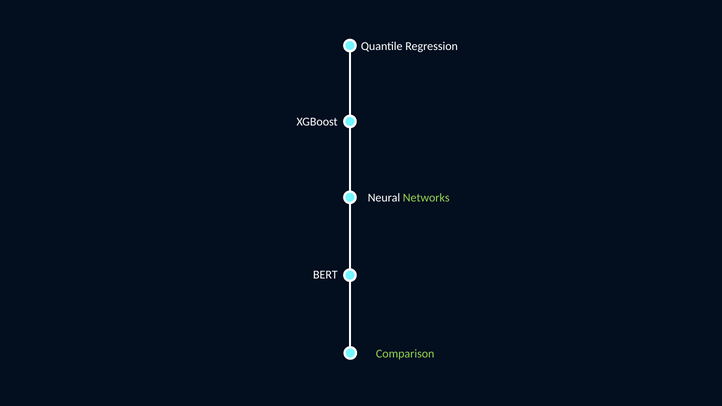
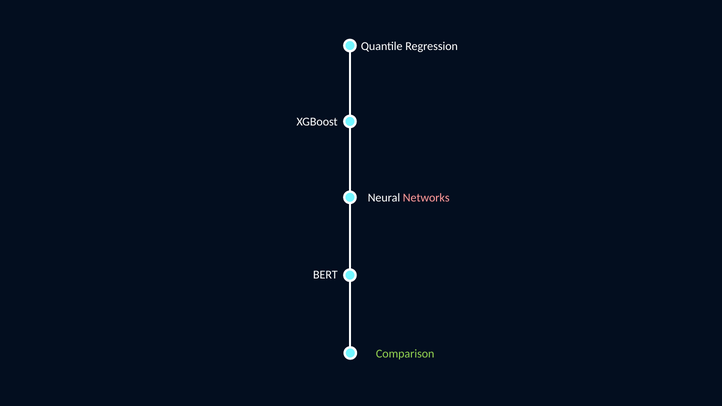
Networks colour: light green -> pink (426, 198)
